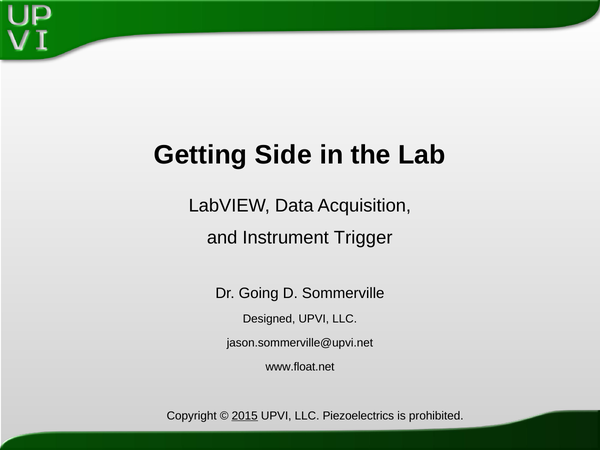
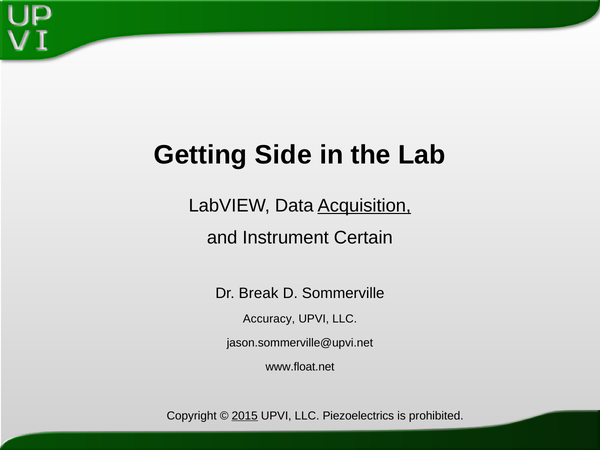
Acquisition underline: none -> present (364, 205)
Trigger: Trigger -> Certain (363, 237)
Going: Going -> Break (259, 293)
Designed: Designed -> Accuracy (269, 319)
